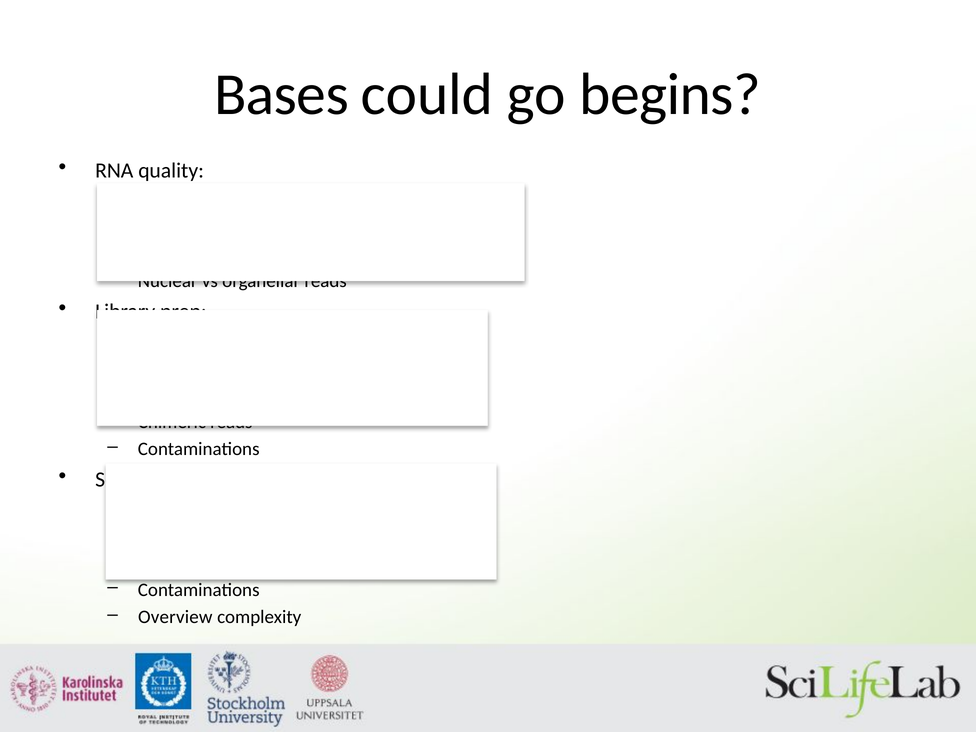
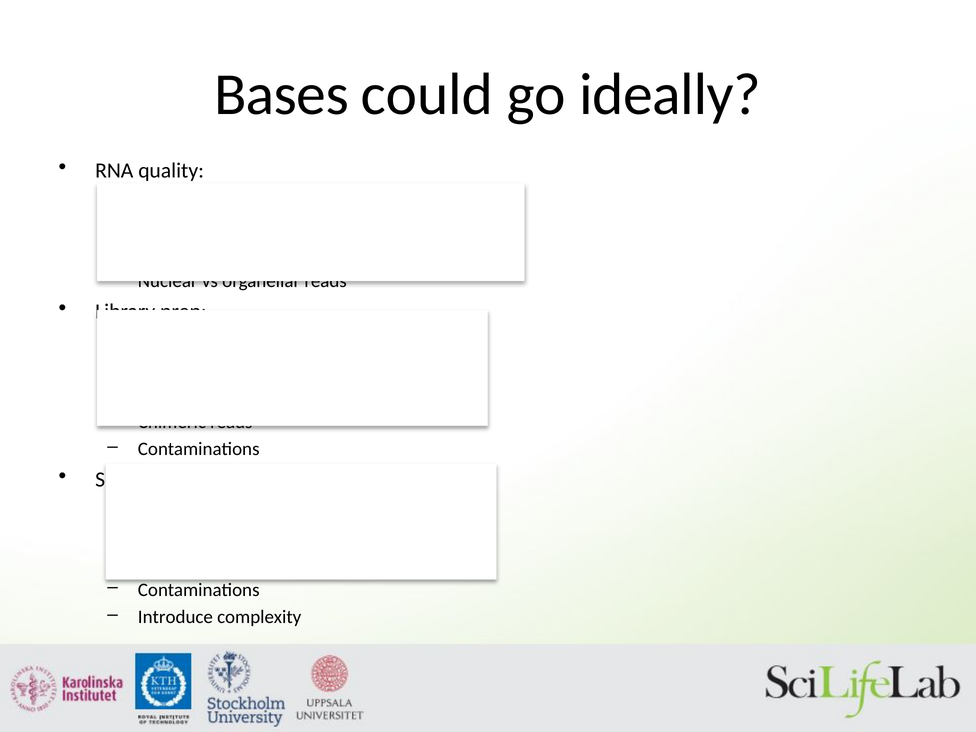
begins: begins -> ideally (670, 94)
Overview: Overview -> Introduce (175, 617)
